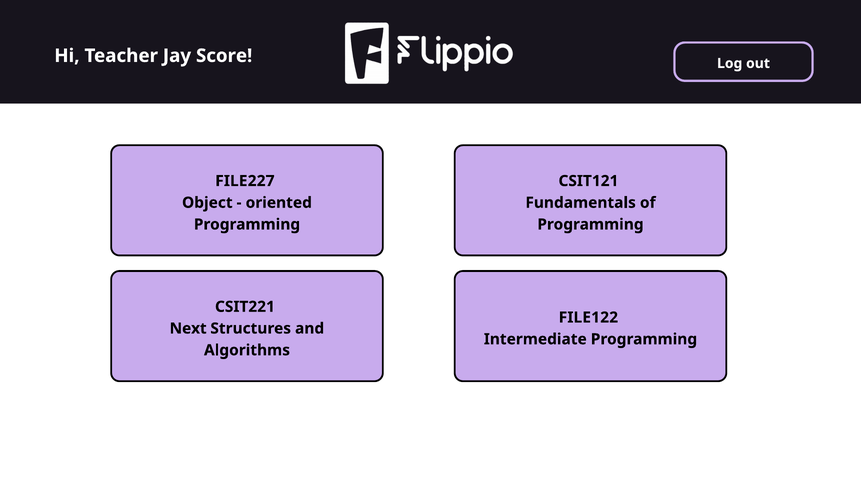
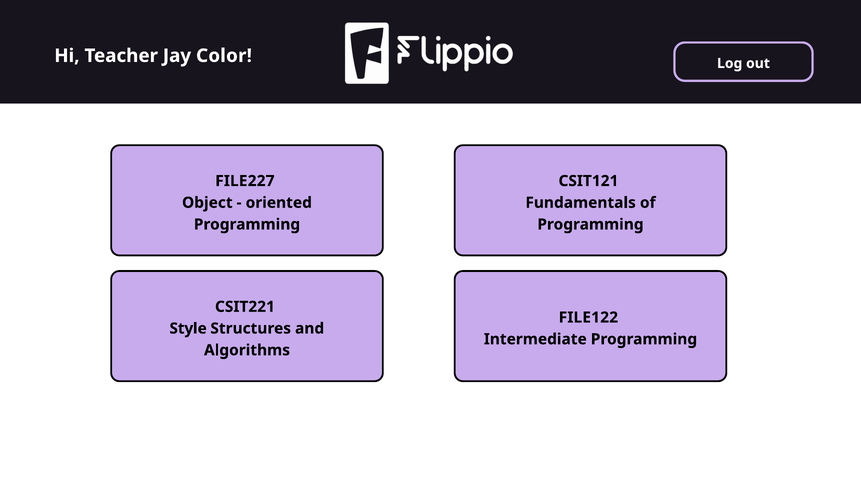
Score: Score -> Color (224, 56)
Next: Next -> Style (188, 328)
